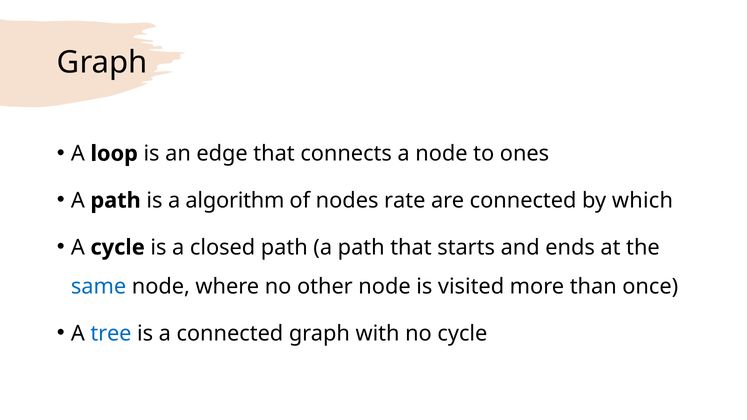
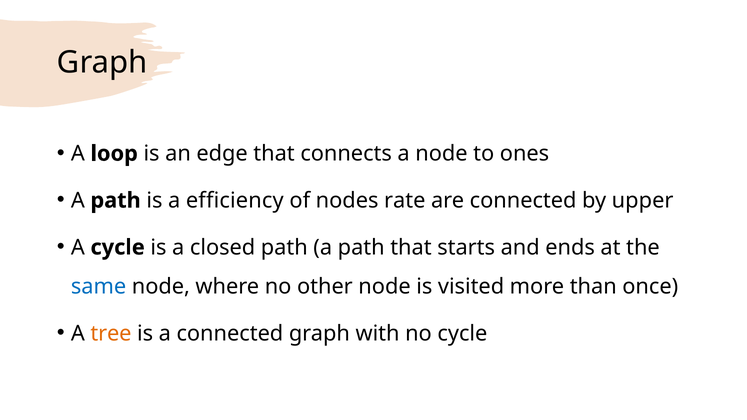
algorithm: algorithm -> efficiency (235, 201)
which: which -> upper (643, 201)
tree colour: blue -> orange (111, 334)
